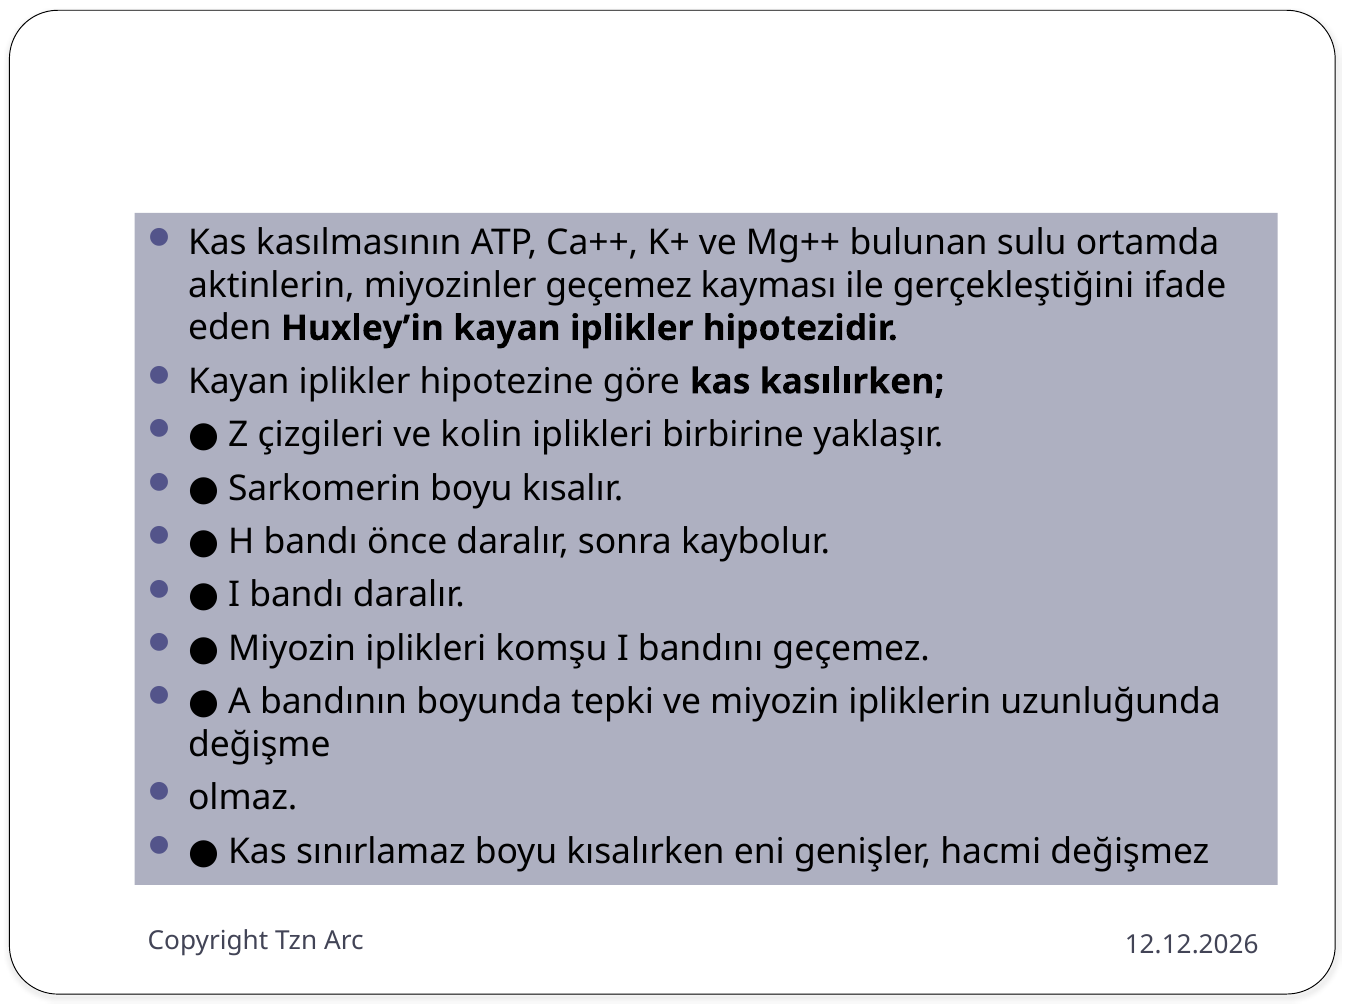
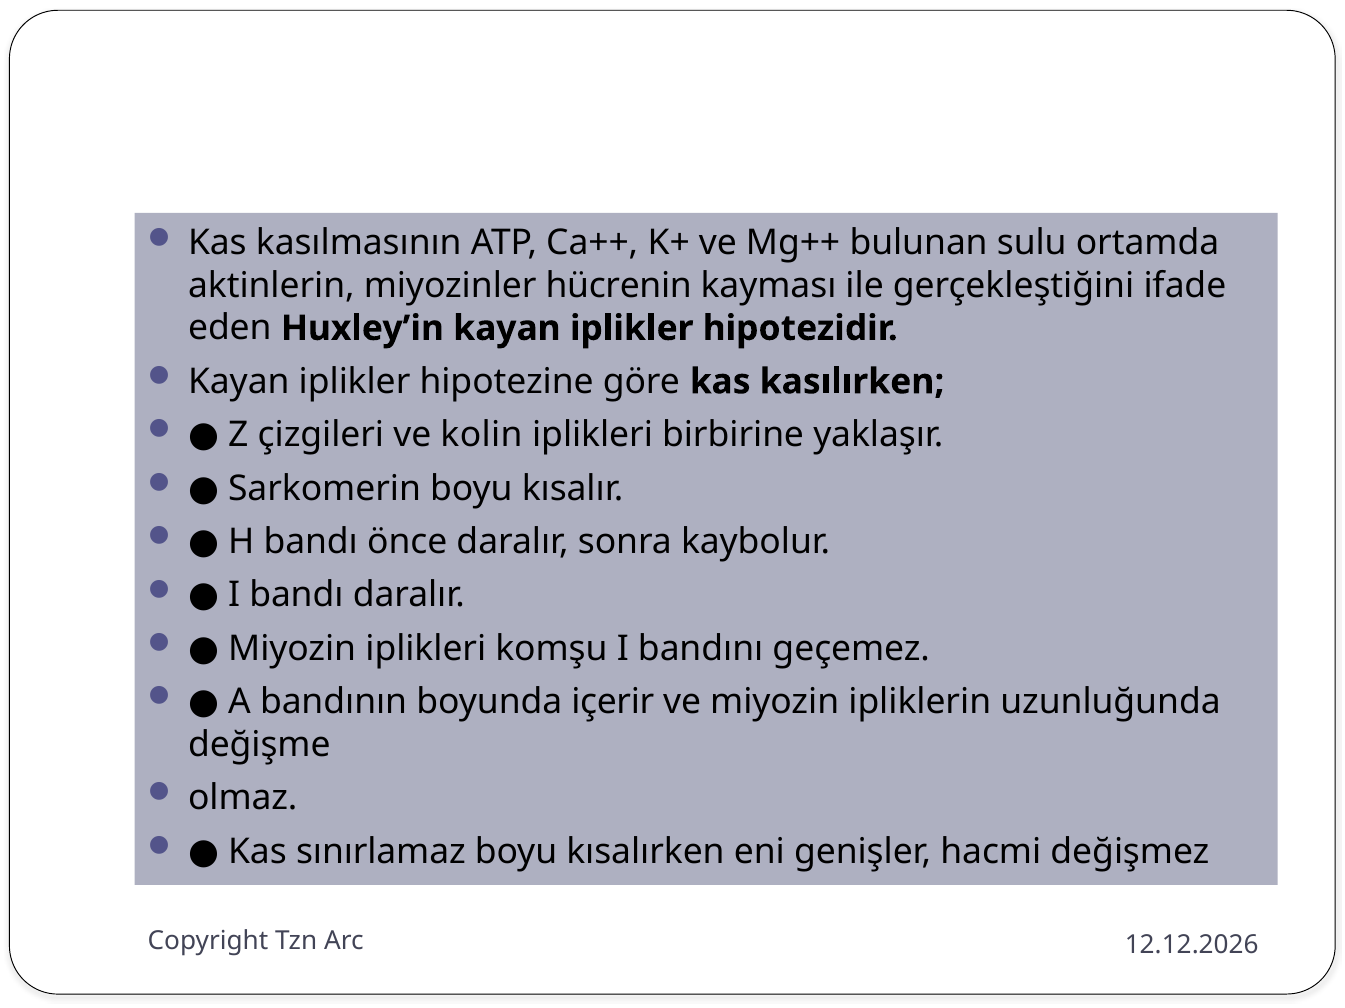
miyozinler geçemez: geçemez -> hücrenin (619, 286)
tepki: tepki -> içerir (613, 703)
